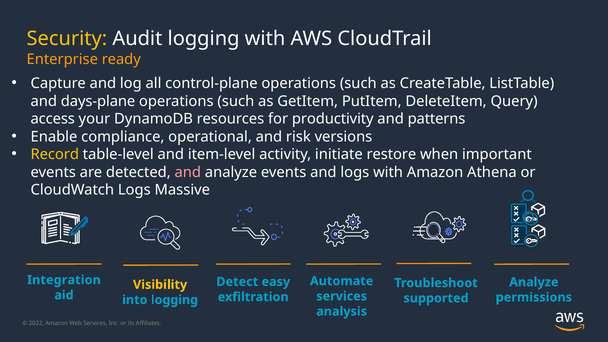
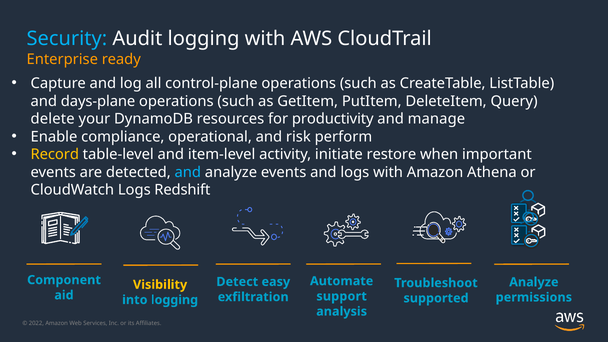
Security colour: yellow -> light blue (67, 39)
access: access -> delete (53, 119)
patterns: patterns -> manage (436, 119)
versions: versions -> perform (343, 137)
and colour: pink -> light blue (188, 172)
Massive: Massive -> Redshift (182, 190)
Integration: Integration -> Component (64, 280)
services: services -> support (342, 296)
